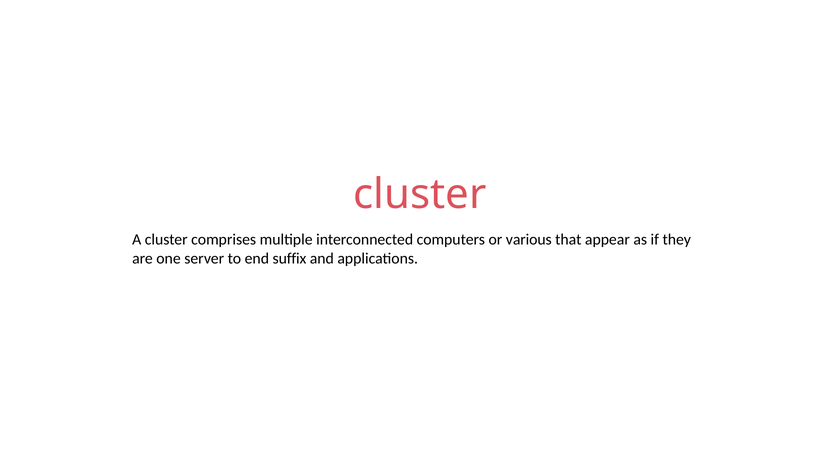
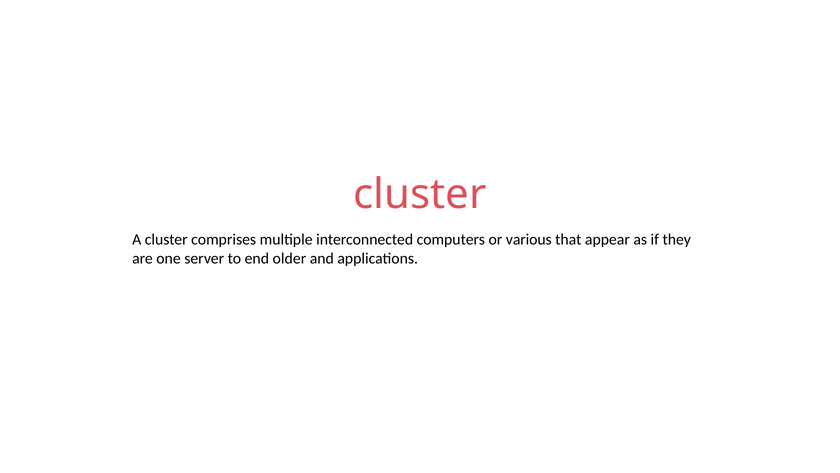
suffix: suffix -> older (289, 258)
